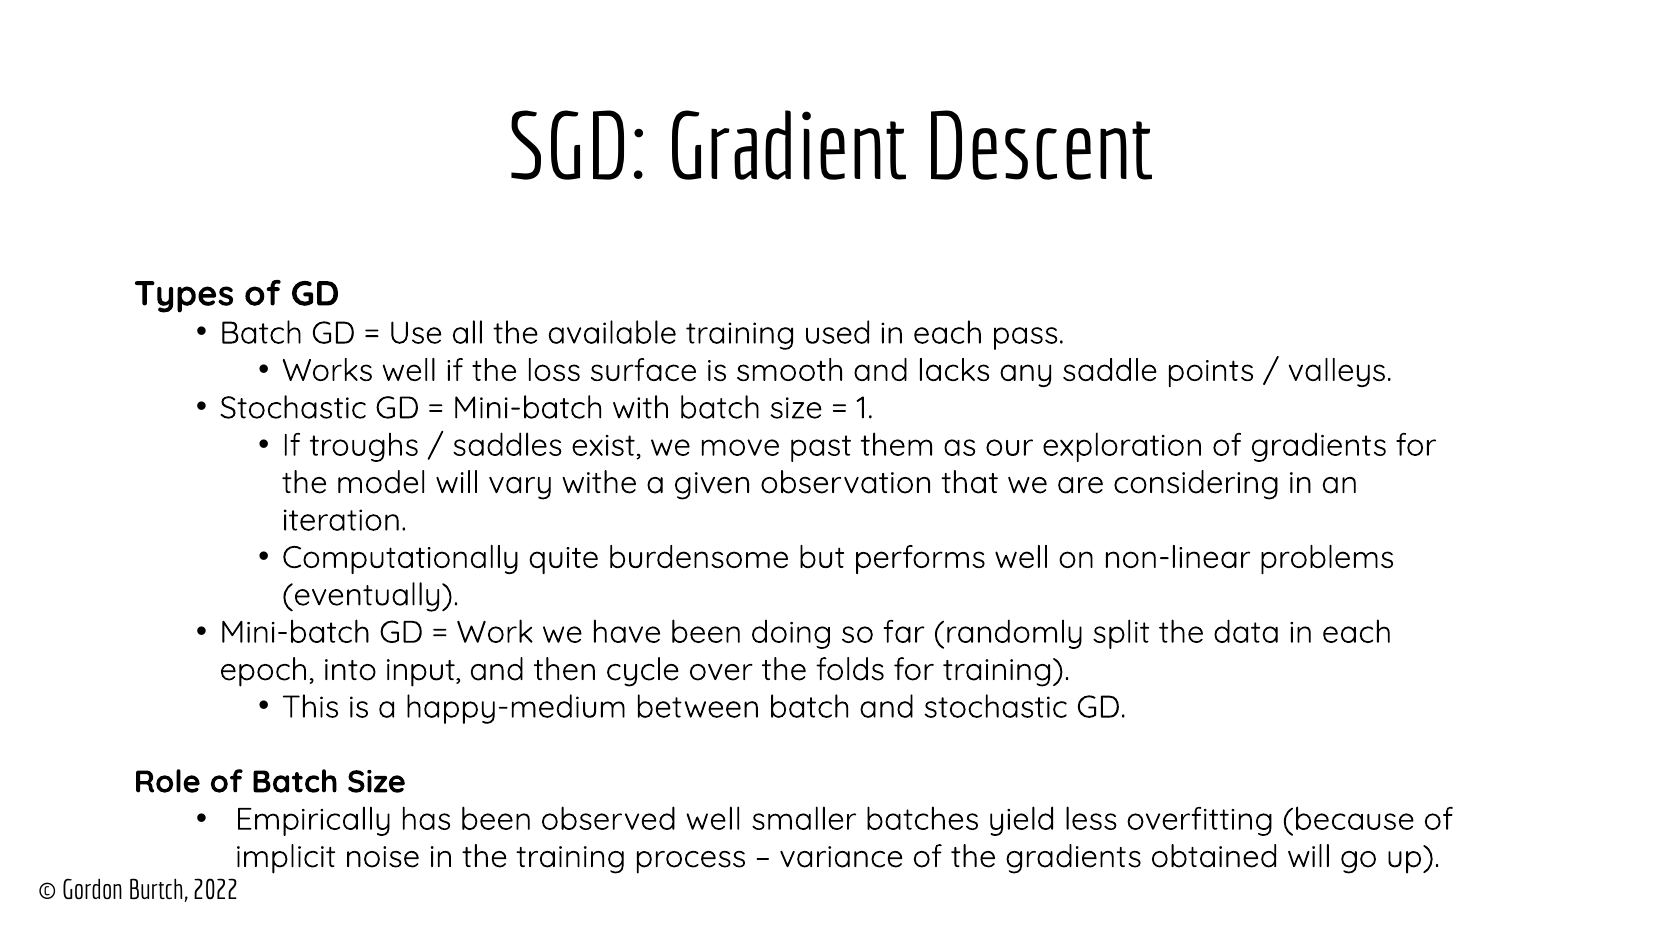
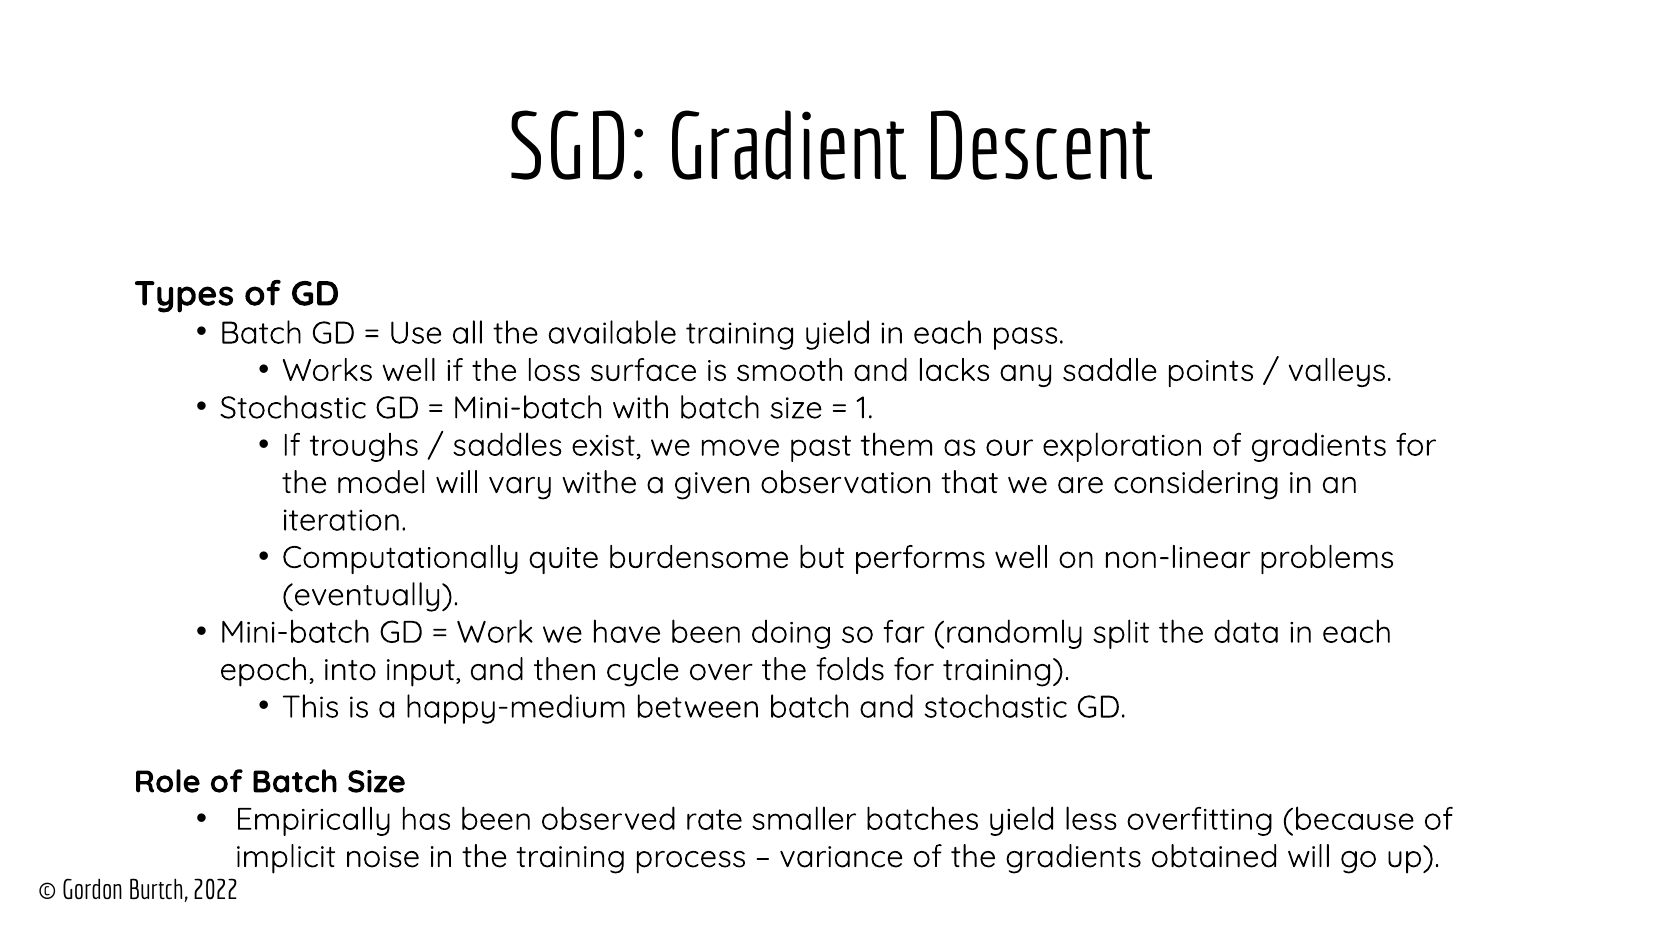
training used: used -> yield (838, 333)
observed well: well -> rate (714, 819)
